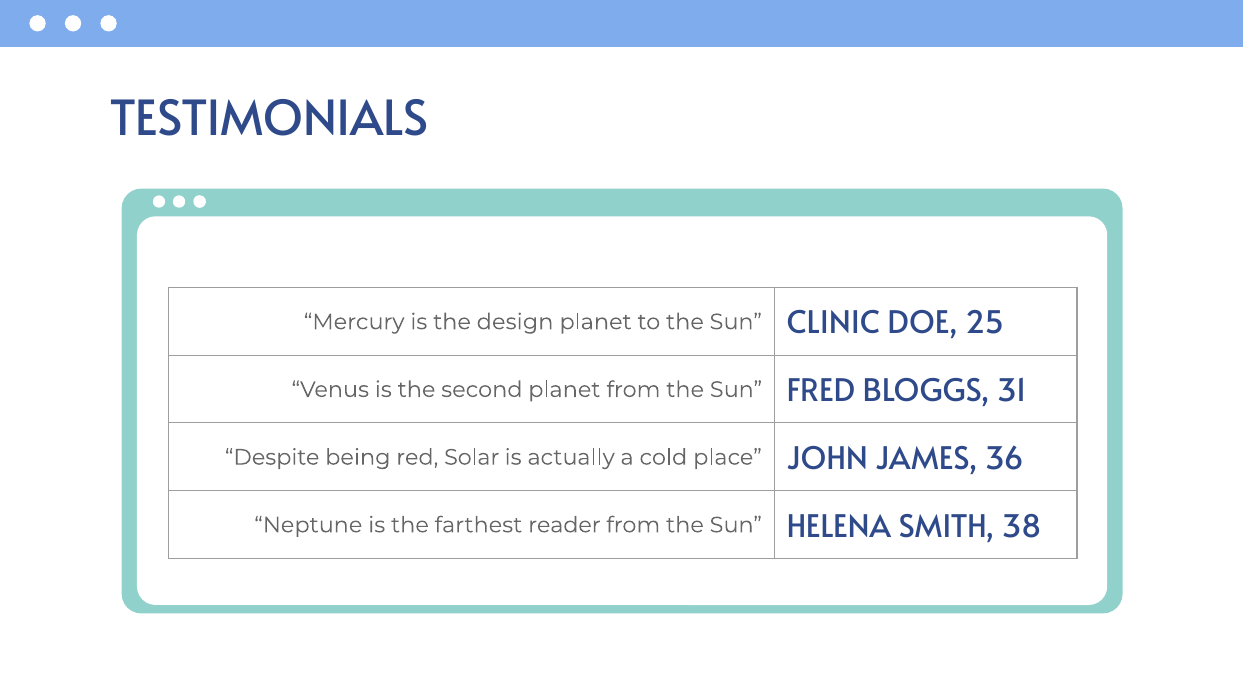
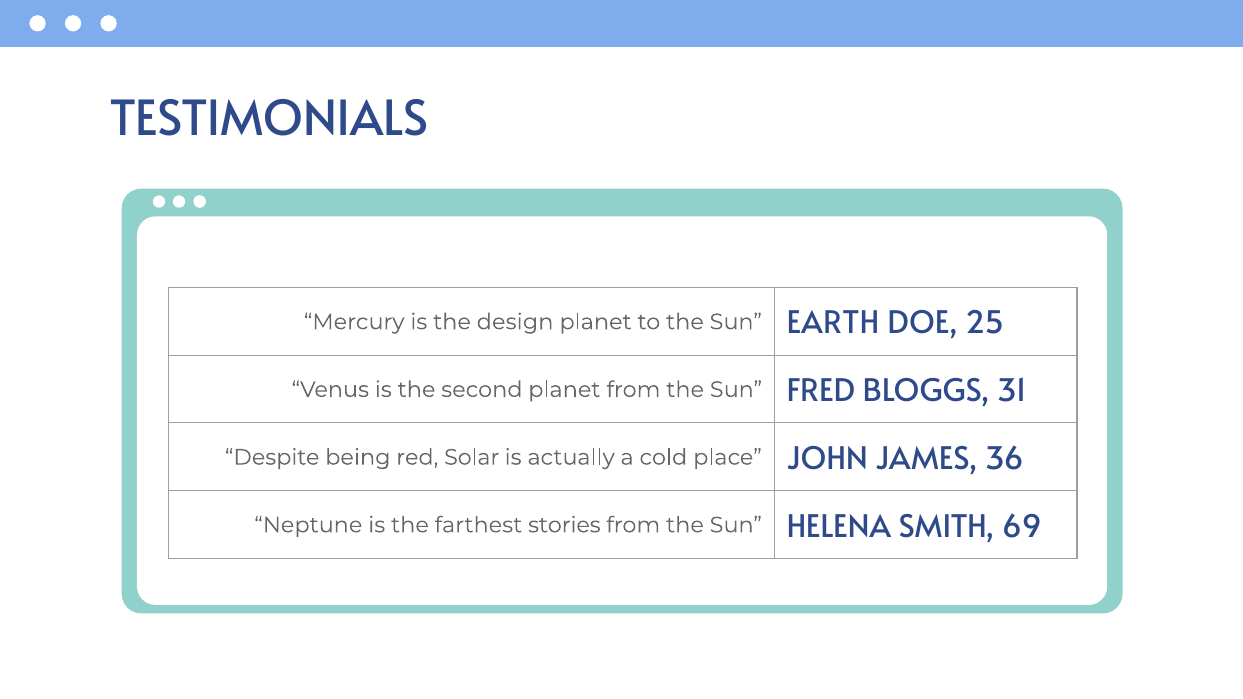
CLINIC: CLINIC -> EARTH (833, 324)
reader: reader -> stories (564, 525)
38: 38 -> 69 (1022, 527)
